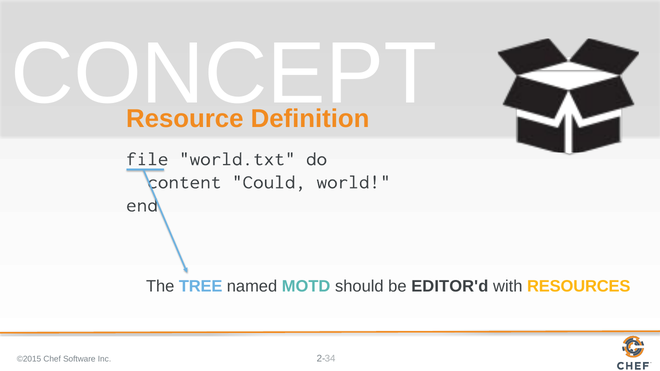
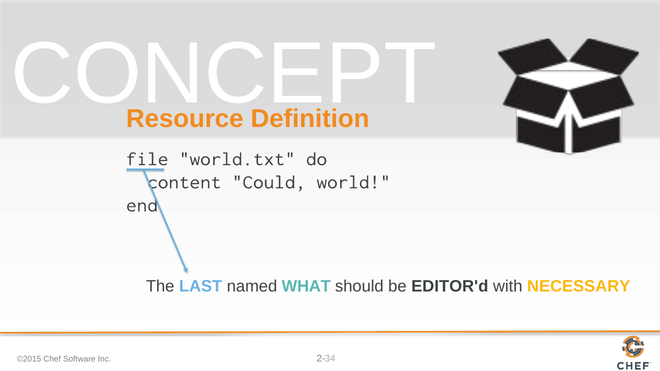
TREE: TREE -> LAST (201, 287)
MOTD: MOTD -> WHAT (306, 287)
RESOURCES: RESOURCES -> NECESSARY (579, 287)
